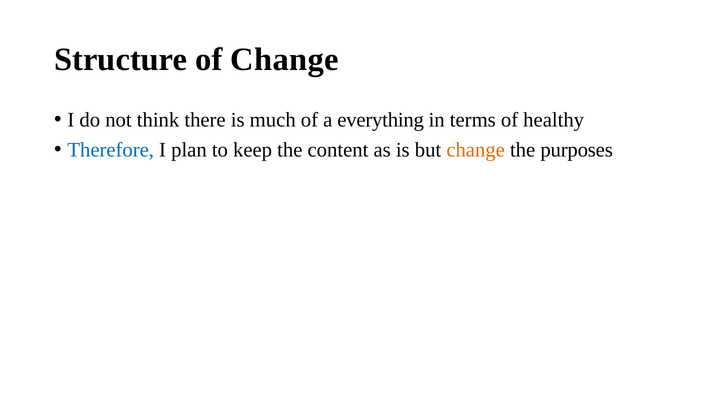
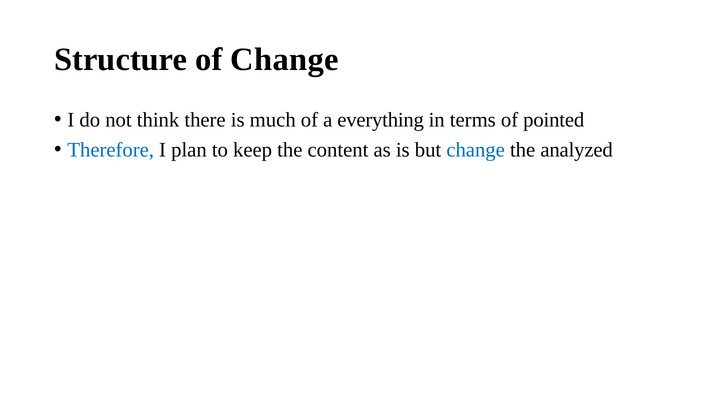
healthy: healthy -> pointed (554, 120)
change colour: orange -> blue (476, 150)
purposes: purposes -> analyzed (577, 150)
